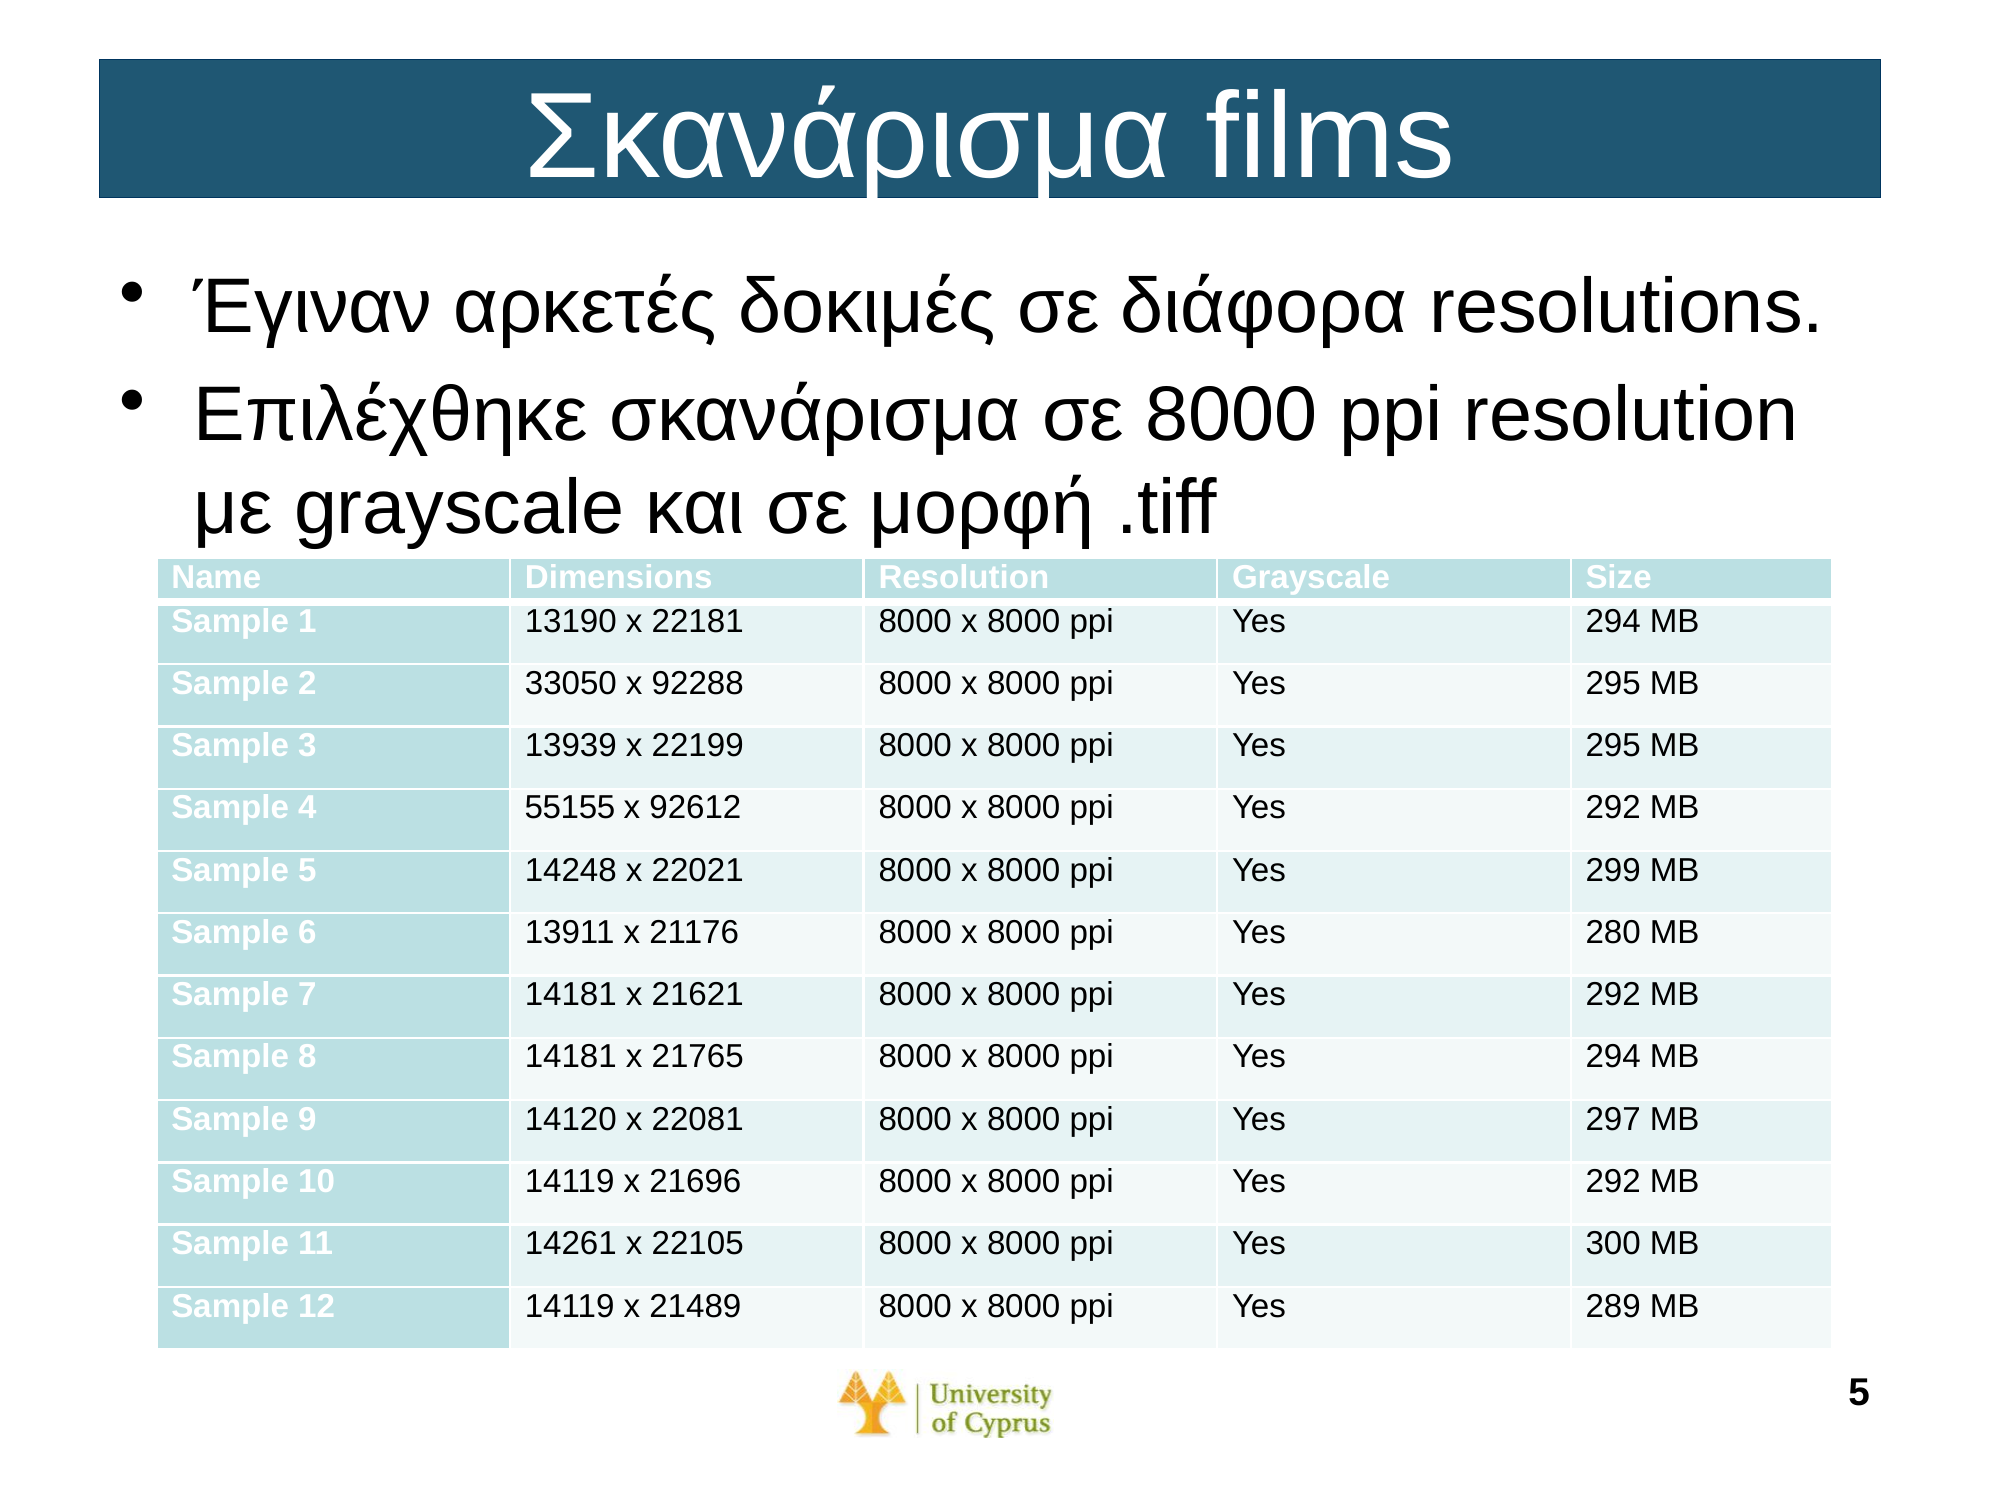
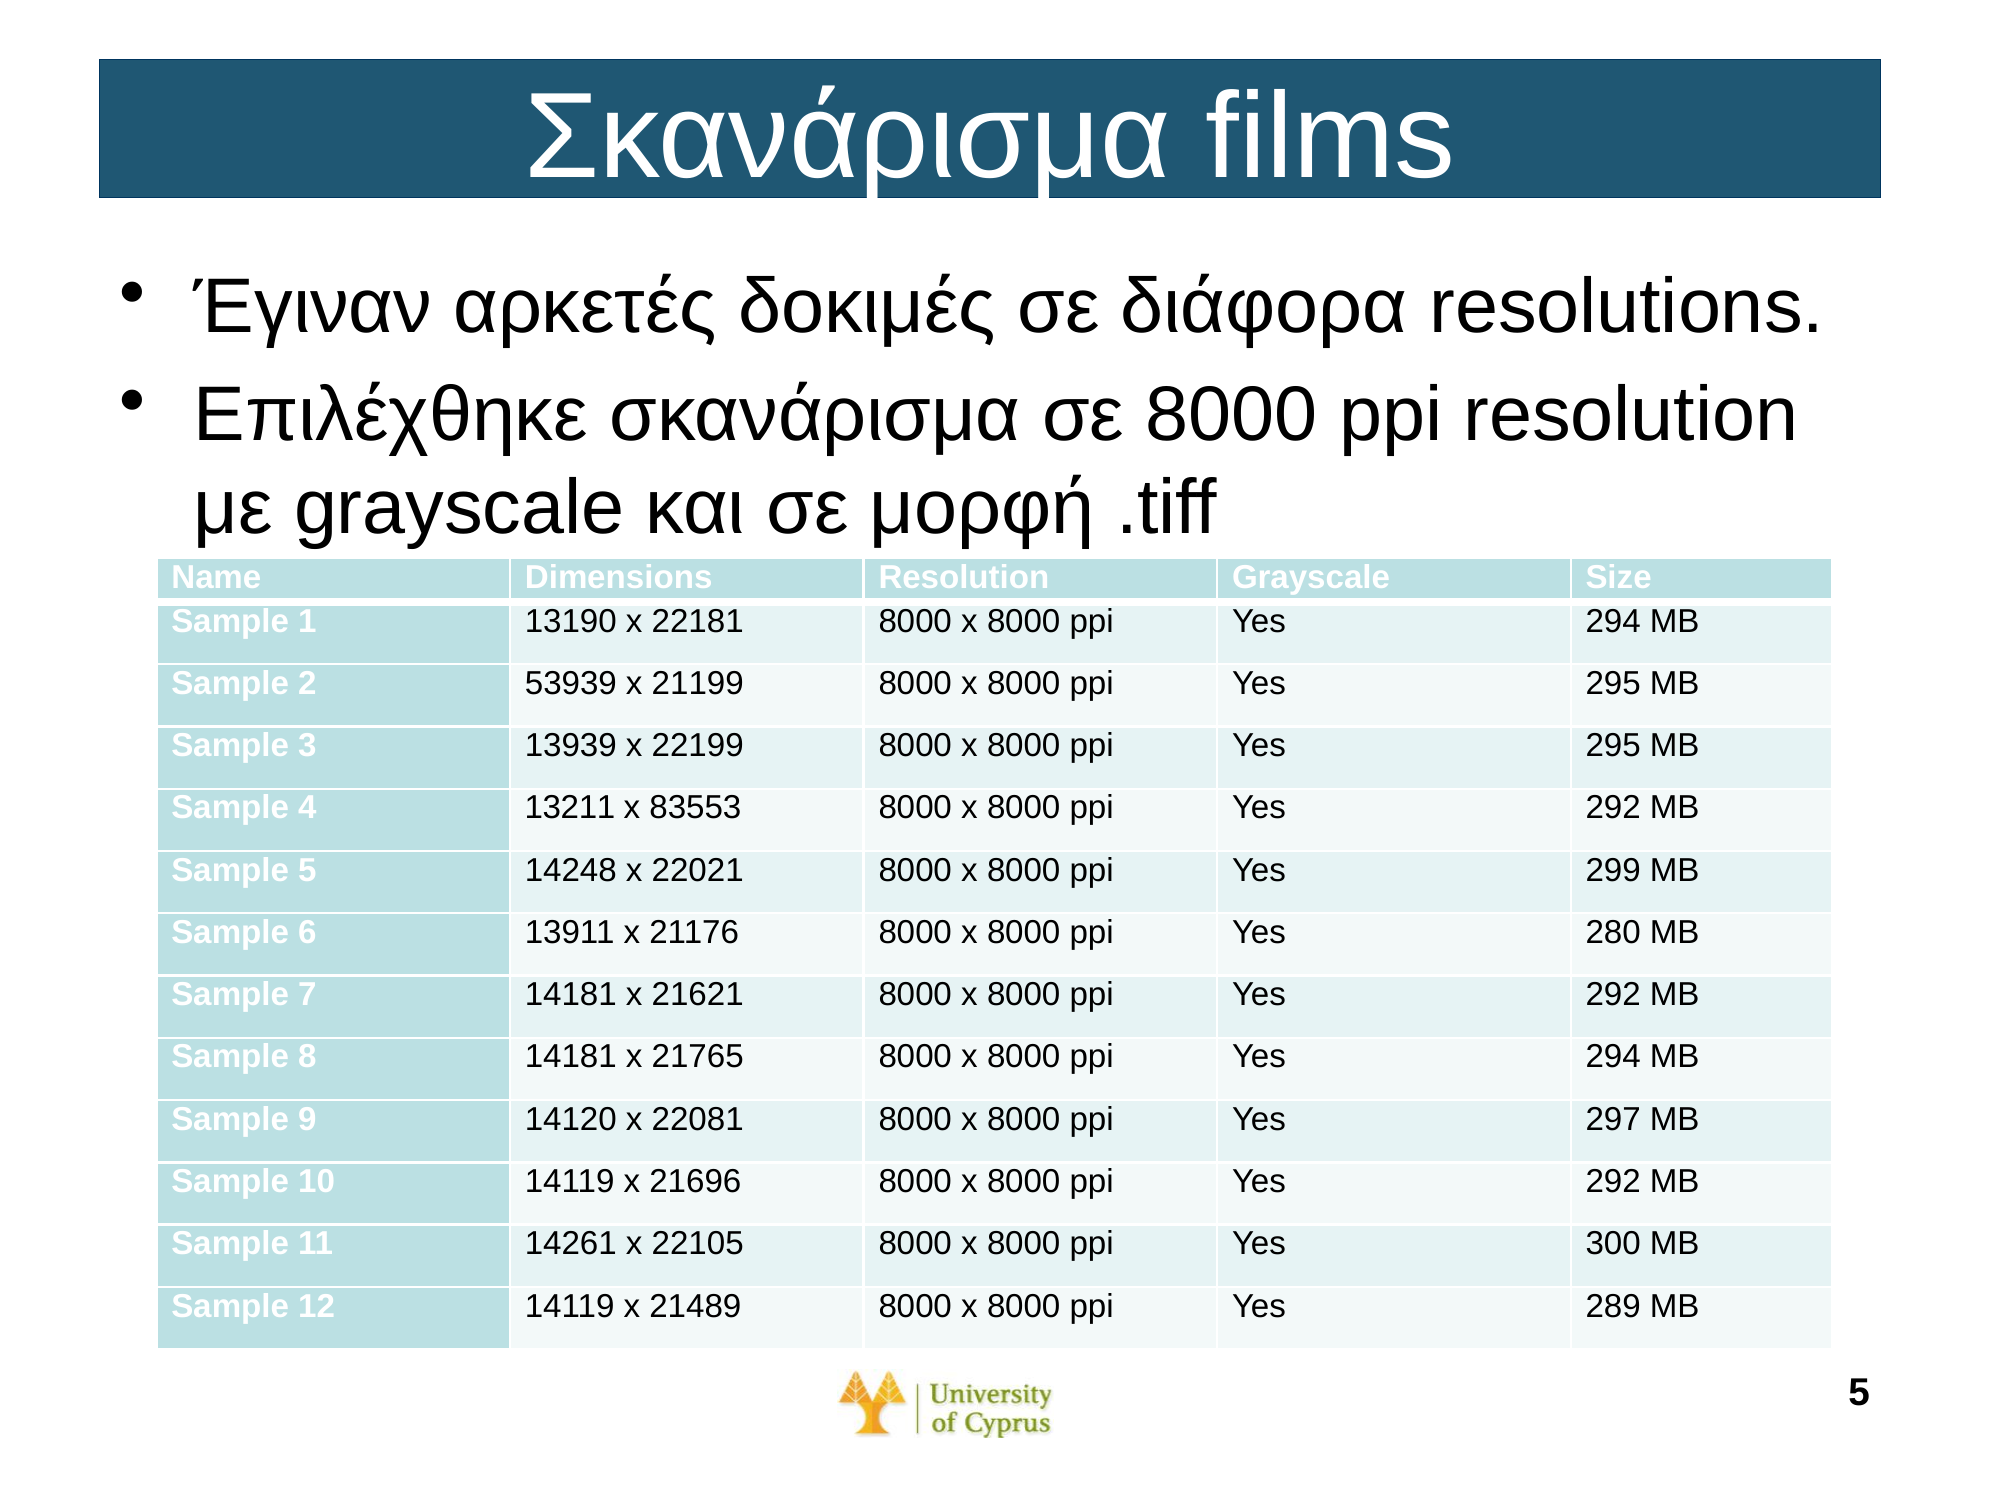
33050: 33050 -> 53939 (571, 683)
92288: 92288 -> 21199 (698, 683)
55155: 55155 -> 13211 (570, 808)
92612: 92612 -> 83553 (695, 808)
